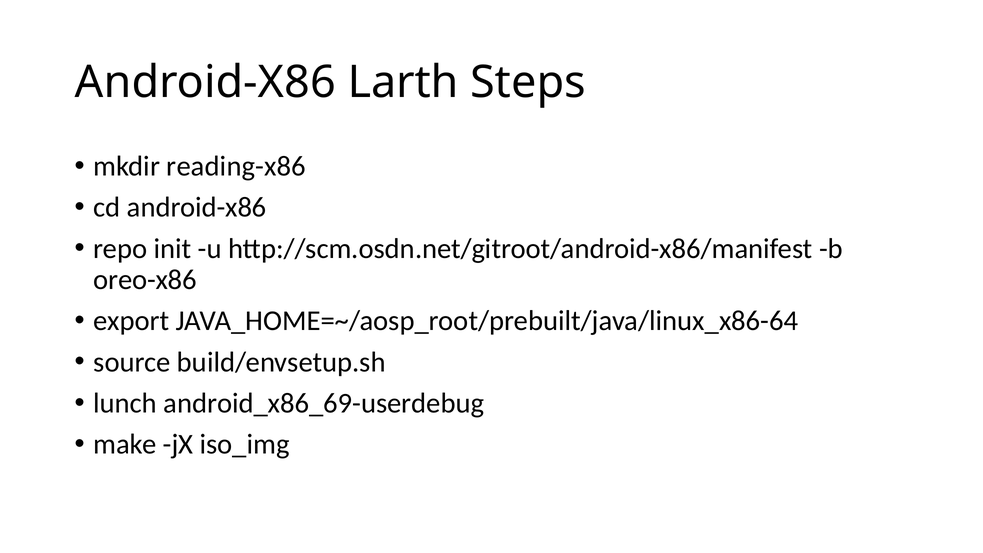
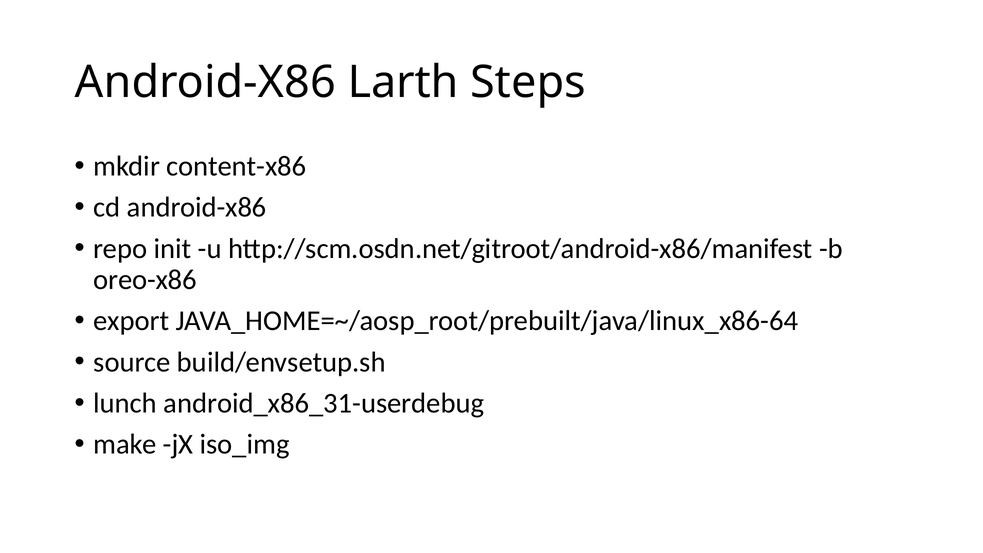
reading-x86: reading-x86 -> content-x86 (236, 166)
android_x86_69-userdebug: android_x86_69-userdebug -> android_x86_31-userdebug (324, 403)
